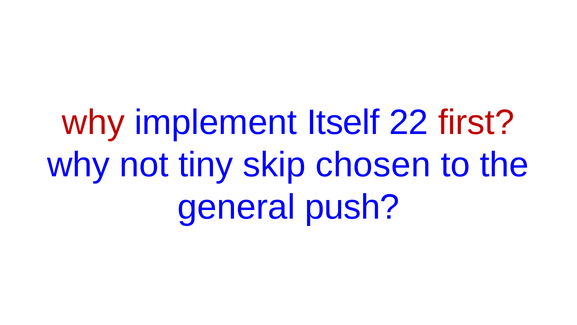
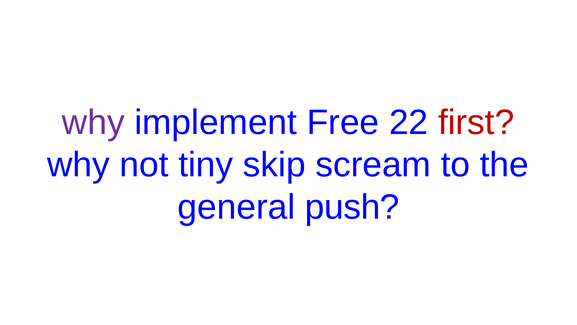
why colour: red -> purple (93, 122)
Itself: Itself -> Free (343, 122)
chosen: chosen -> scream (373, 165)
